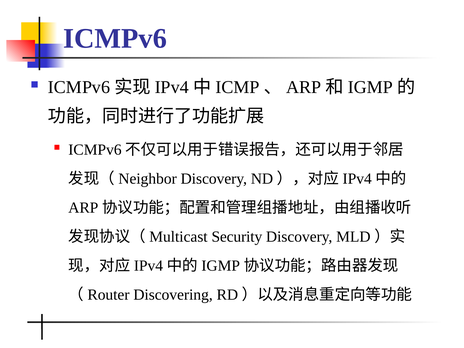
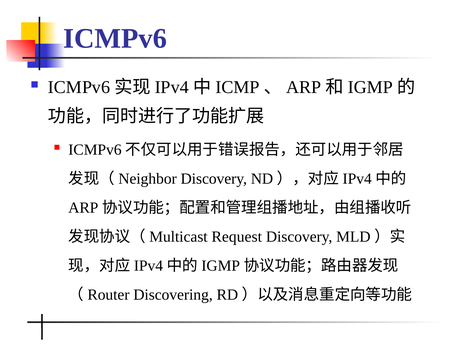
Security: Security -> Request (237, 237)
